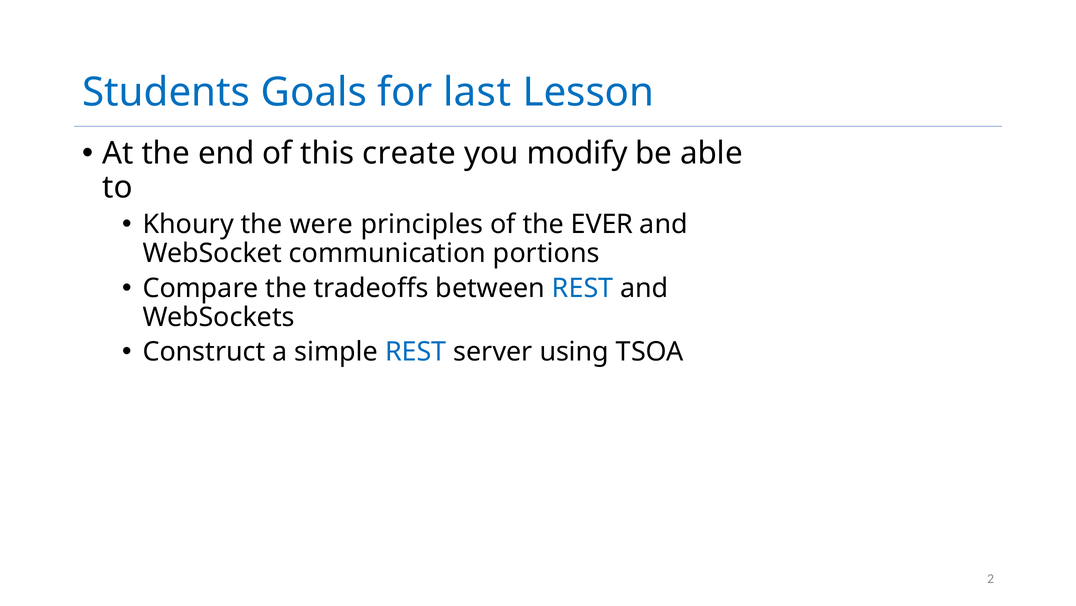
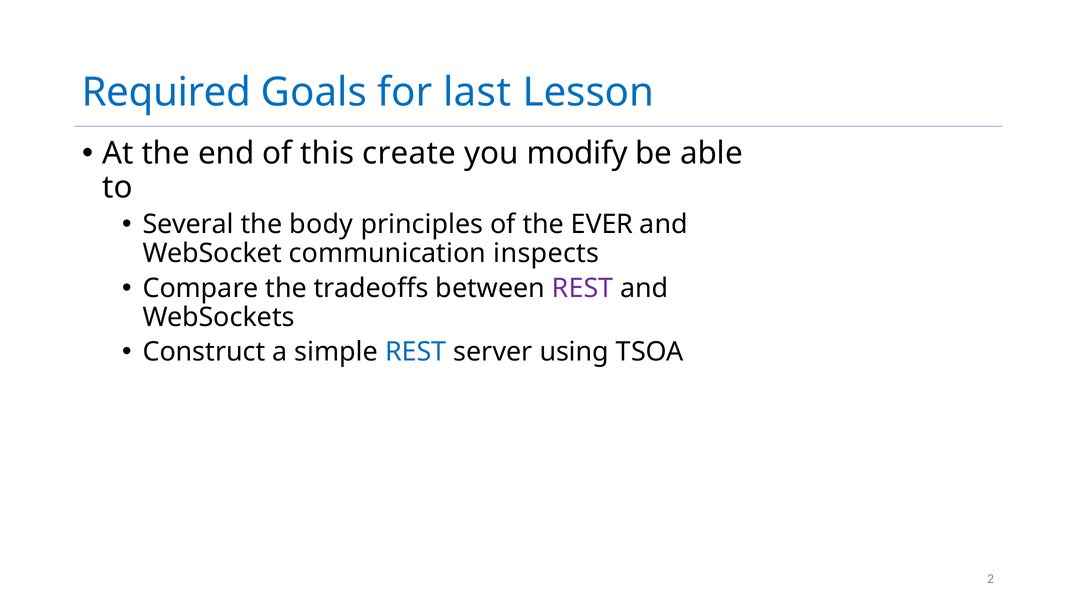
Students: Students -> Required (166, 92)
Khoury: Khoury -> Several (188, 224)
were: were -> body (321, 224)
portions: portions -> inspects (546, 253)
REST colour: blue -> purple (583, 288)
